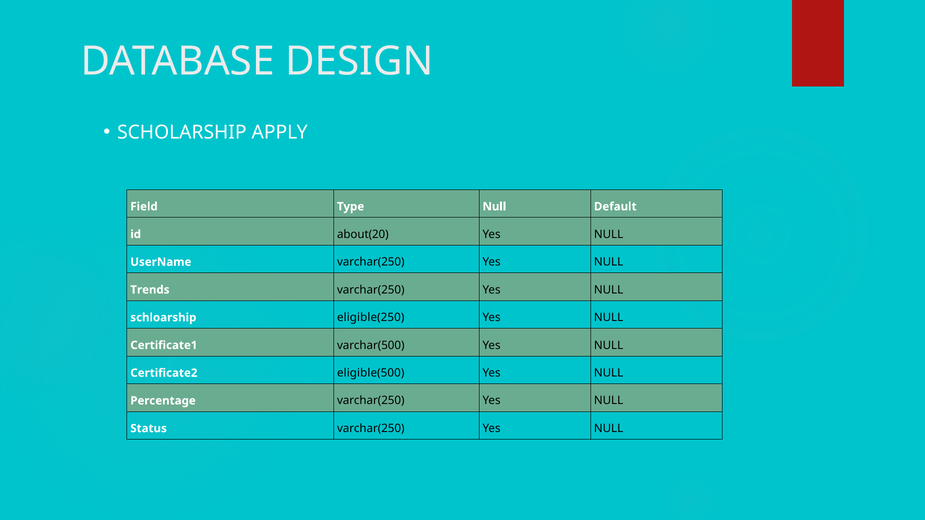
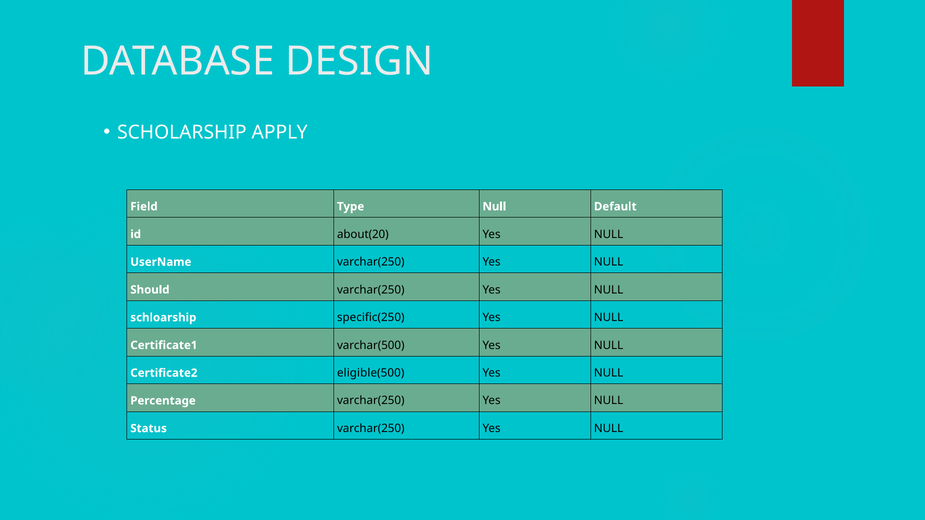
Trends: Trends -> Should (150, 290)
eligible(250: eligible(250 -> specific(250 (371, 318)
